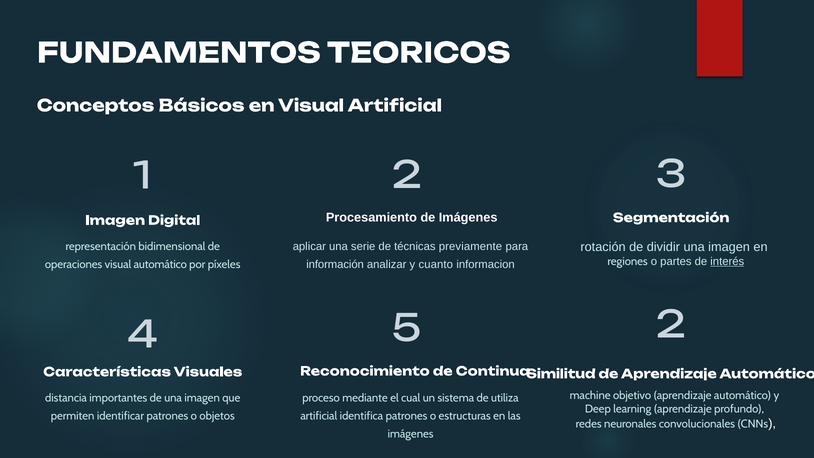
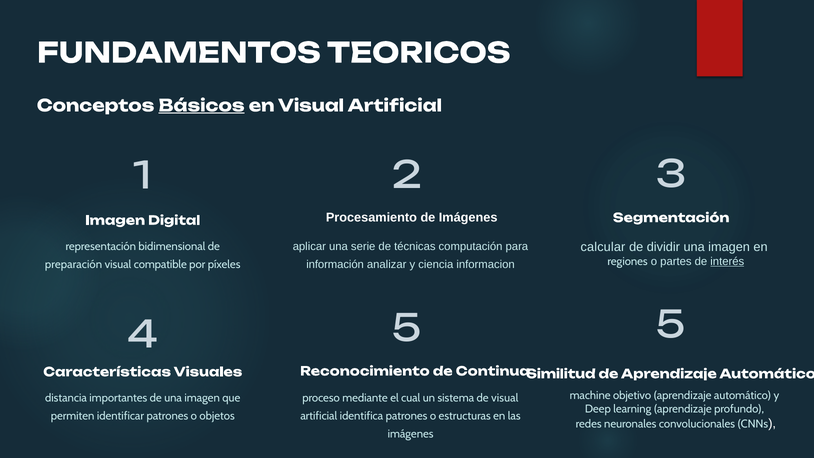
Básicos underline: none -> present (202, 106)
previamente: previamente -> computación (471, 246)
rotación: rotación -> calcular (603, 247)
cuanto: cuanto -> ciencia (436, 264)
operaciones: operaciones -> preparación (74, 264)
visual automático: automático -> compatible (160, 264)
5 2: 2 -> 5 (671, 325)
de utiliza: utiliza -> visual (505, 398)
